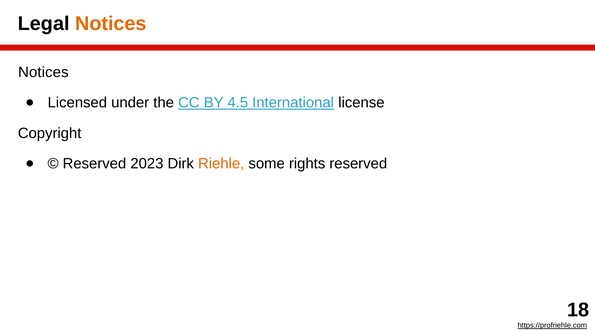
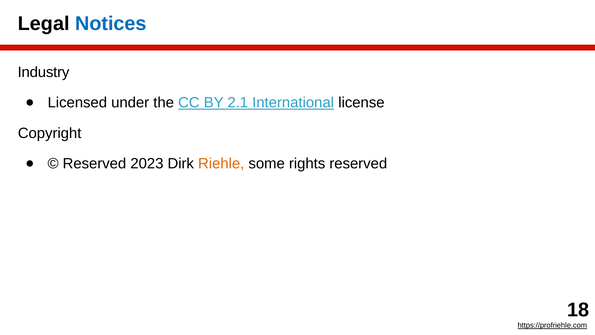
Notices colour: orange -> blue (111, 24)
Notices: Notices -> Industry (44, 72)
4.5: 4.5 -> 2.1 (238, 103)
